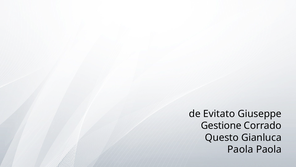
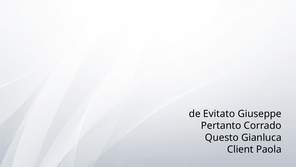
Gestione: Gestione -> Pertanto (221, 125)
Paola: Paola -> Client (240, 149)
